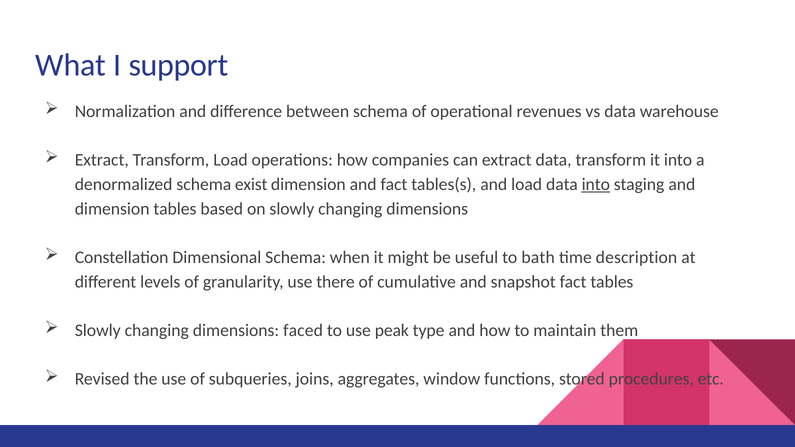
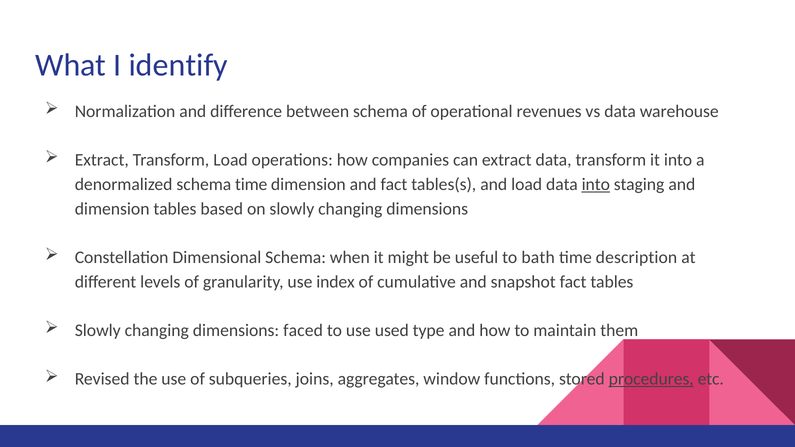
support: support -> identify (178, 65)
schema exist: exist -> time (251, 184)
there: there -> index (336, 282)
peak: peak -> used (392, 331)
procedures underline: none -> present (651, 379)
